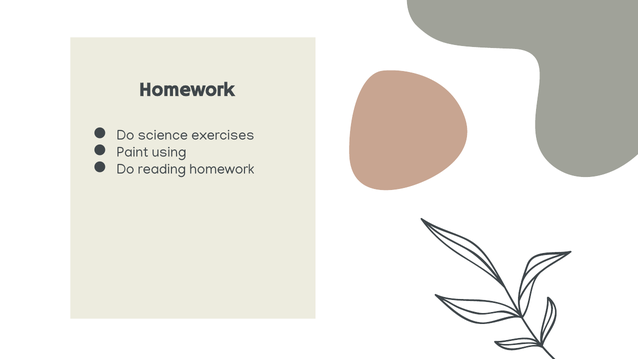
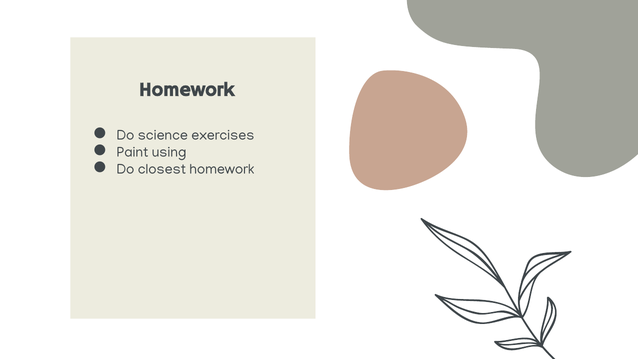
reading: reading -> closest (162, 169)
